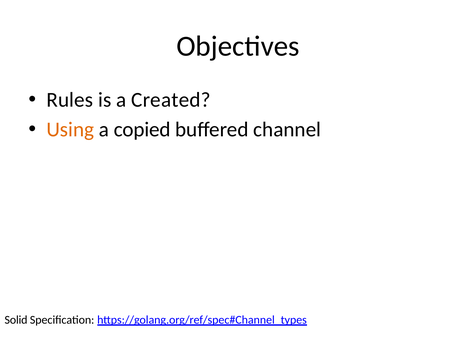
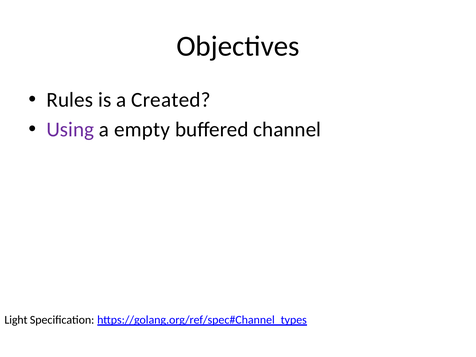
Using colour: orange -> purple (70, 130)
copied: copied -> empty (142, 130)
Solid: Solid -> Light (16, 320)
